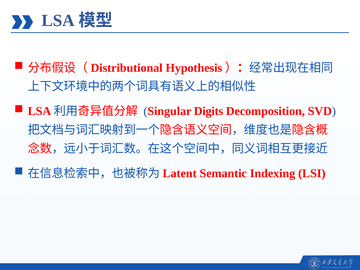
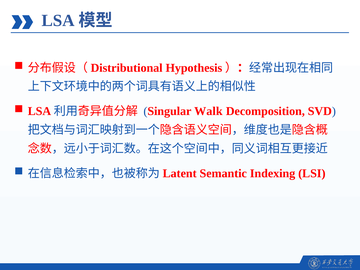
Digits: Digits -> Walk (208, 111)
